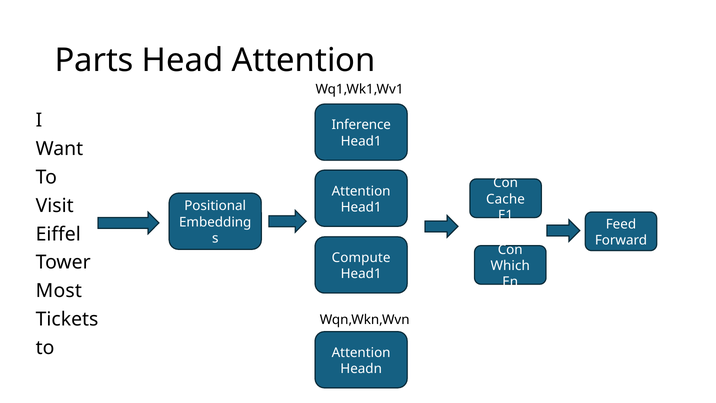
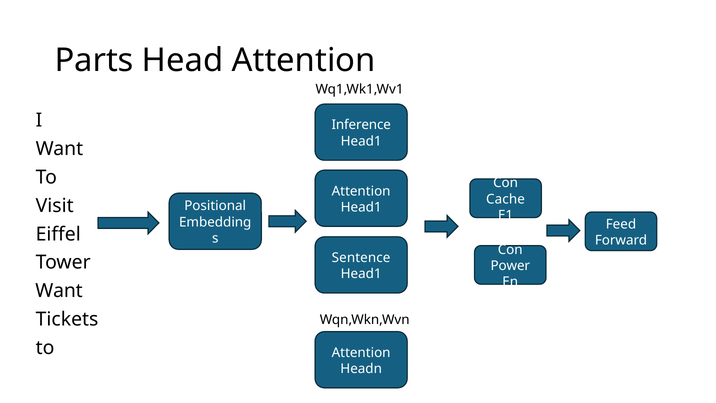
Compute: Compute -> Sentence (361, 258)
Which: Which -> Power (510, 266)
Most: Most -> Want (59, 291)
